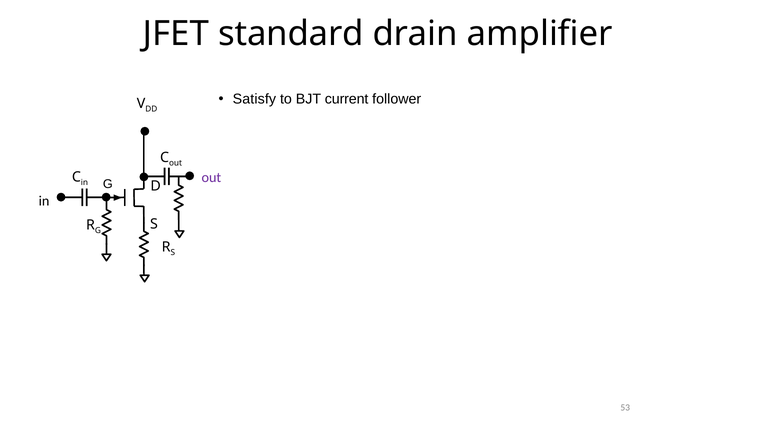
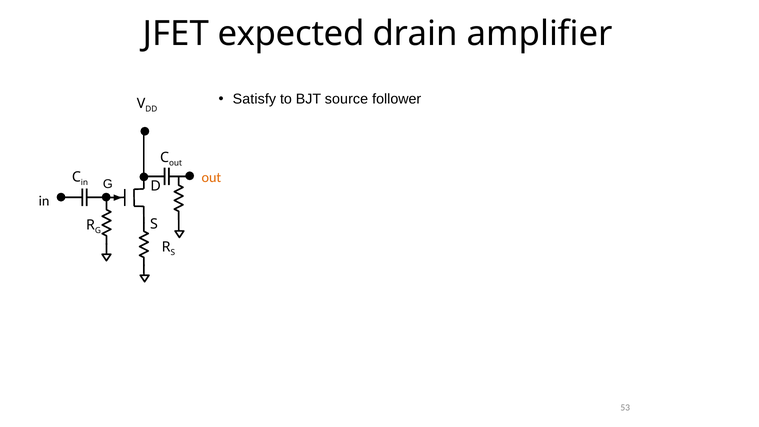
standard: standard -> expected (291, 34)
current: current -> source (346, 99)
out colour: purple -> orange (211, 178)
